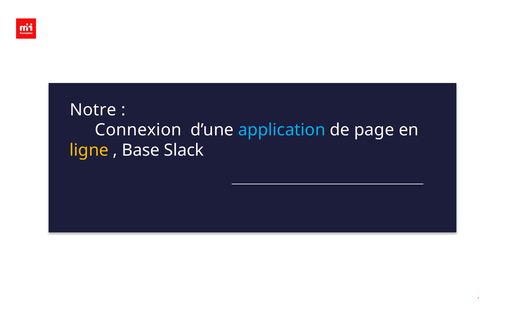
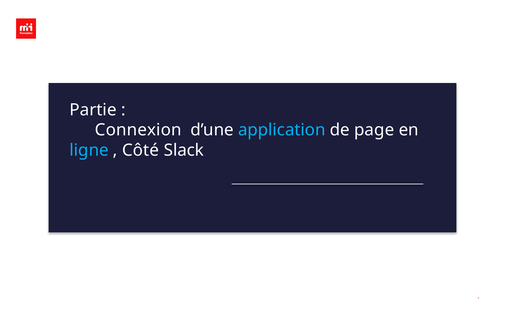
Notre: Notre -> Partie (93, 110)
ligne colour: yellow -> light blue (89, 150)
Base: Base -> Côté (141, 150)
